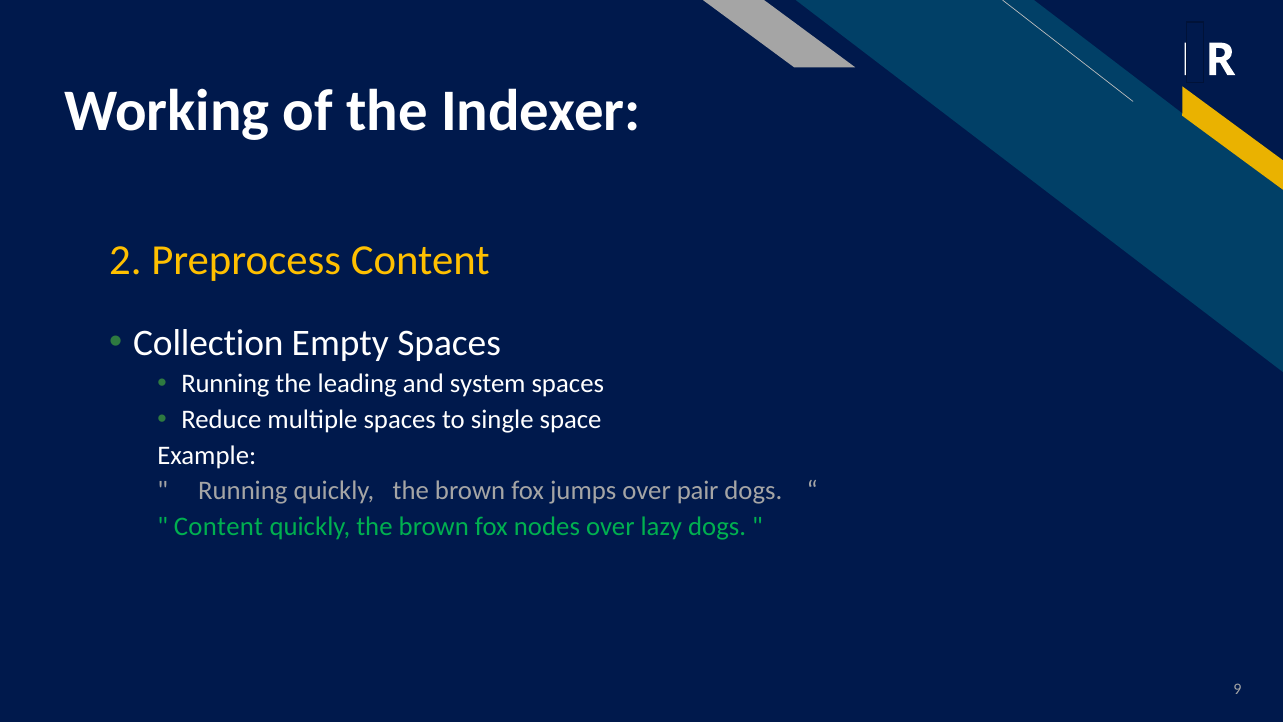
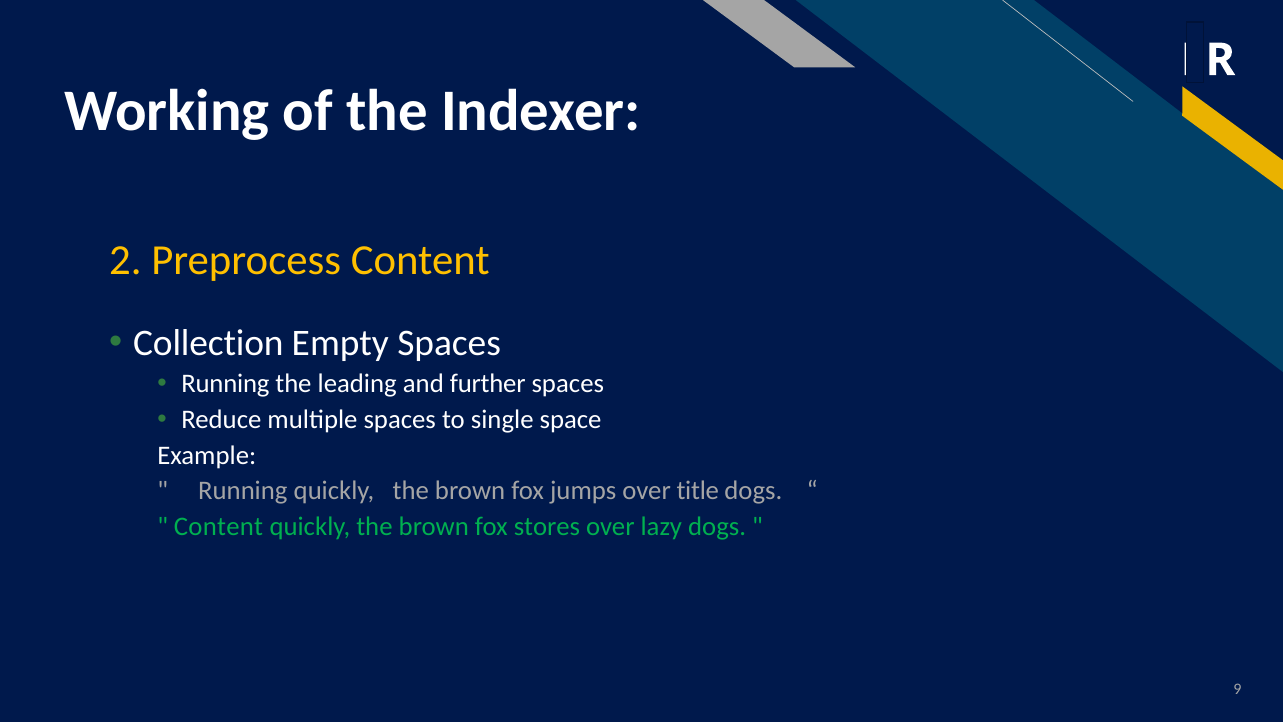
system: system -> further (488, 384)
pair: pair -> title (698, 491)
nodes: nodes -> stores (547, 526)
